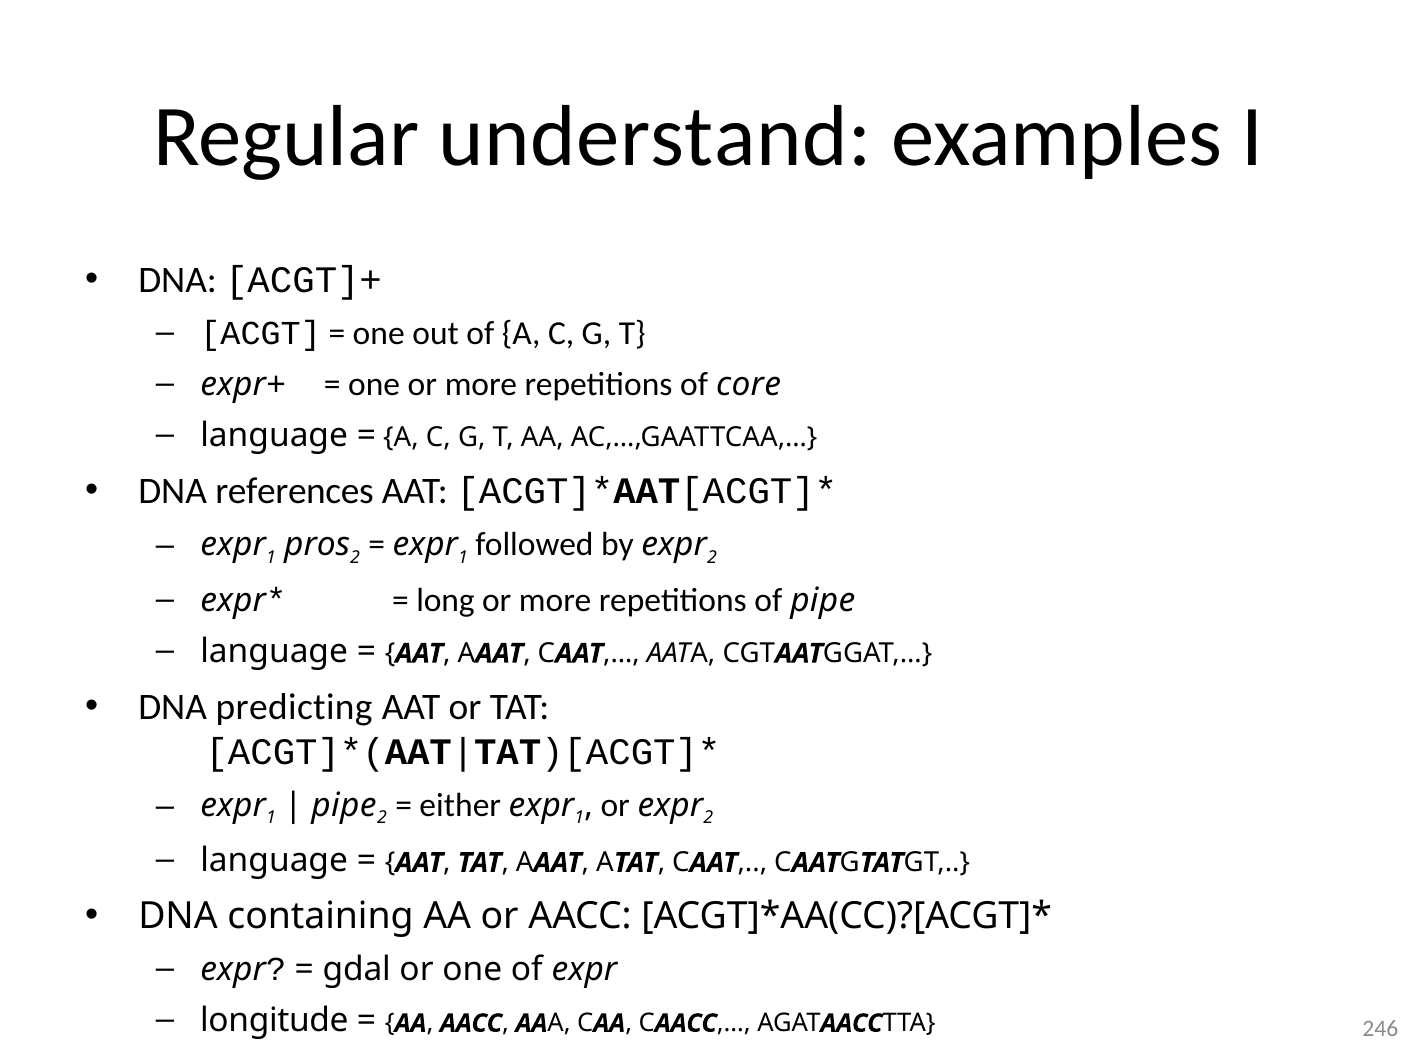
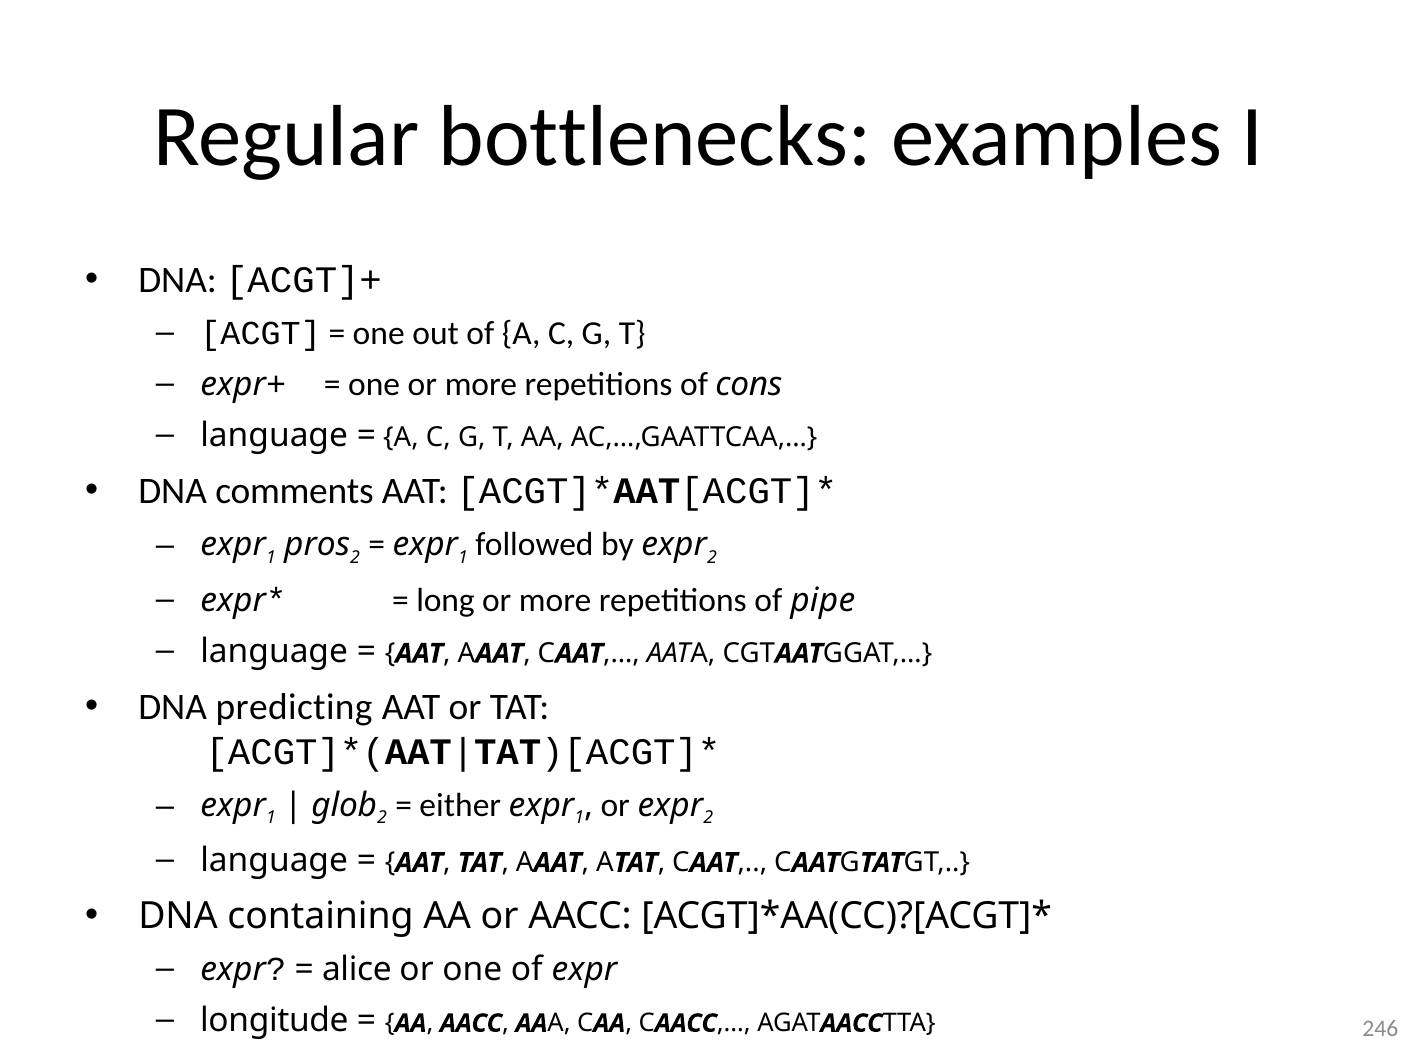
understand: understand -> bottlenecks (655, 137)
core: core -> cons (749, 385)
references: references -> comments (294, 492)
pipe: pipe -> glob (344, 805)
gdal: gdal -> alice (357, 970)
